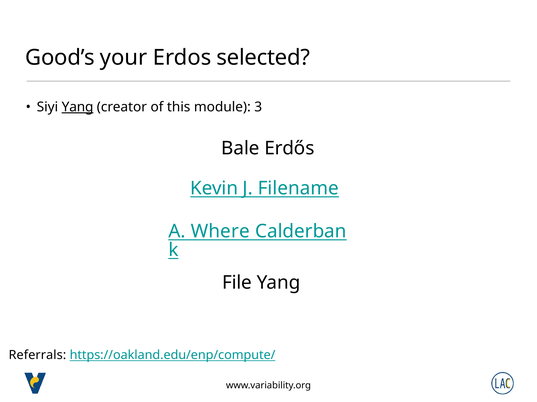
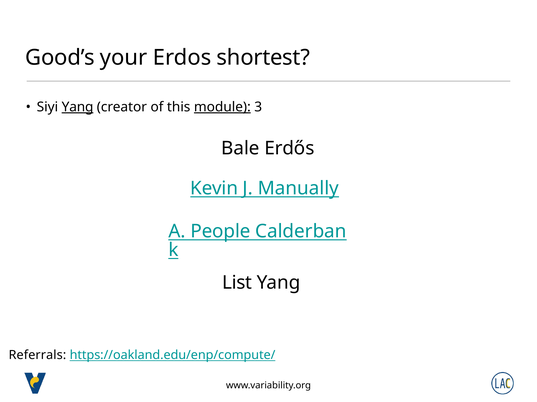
selected: selected -> shortest (263, 58)
module underline: none -> present (222, 107)
Filename: Filename -> Manually (298, 189)
Where: Where -> People (220, 232)
File: File -> List (237, 283)
